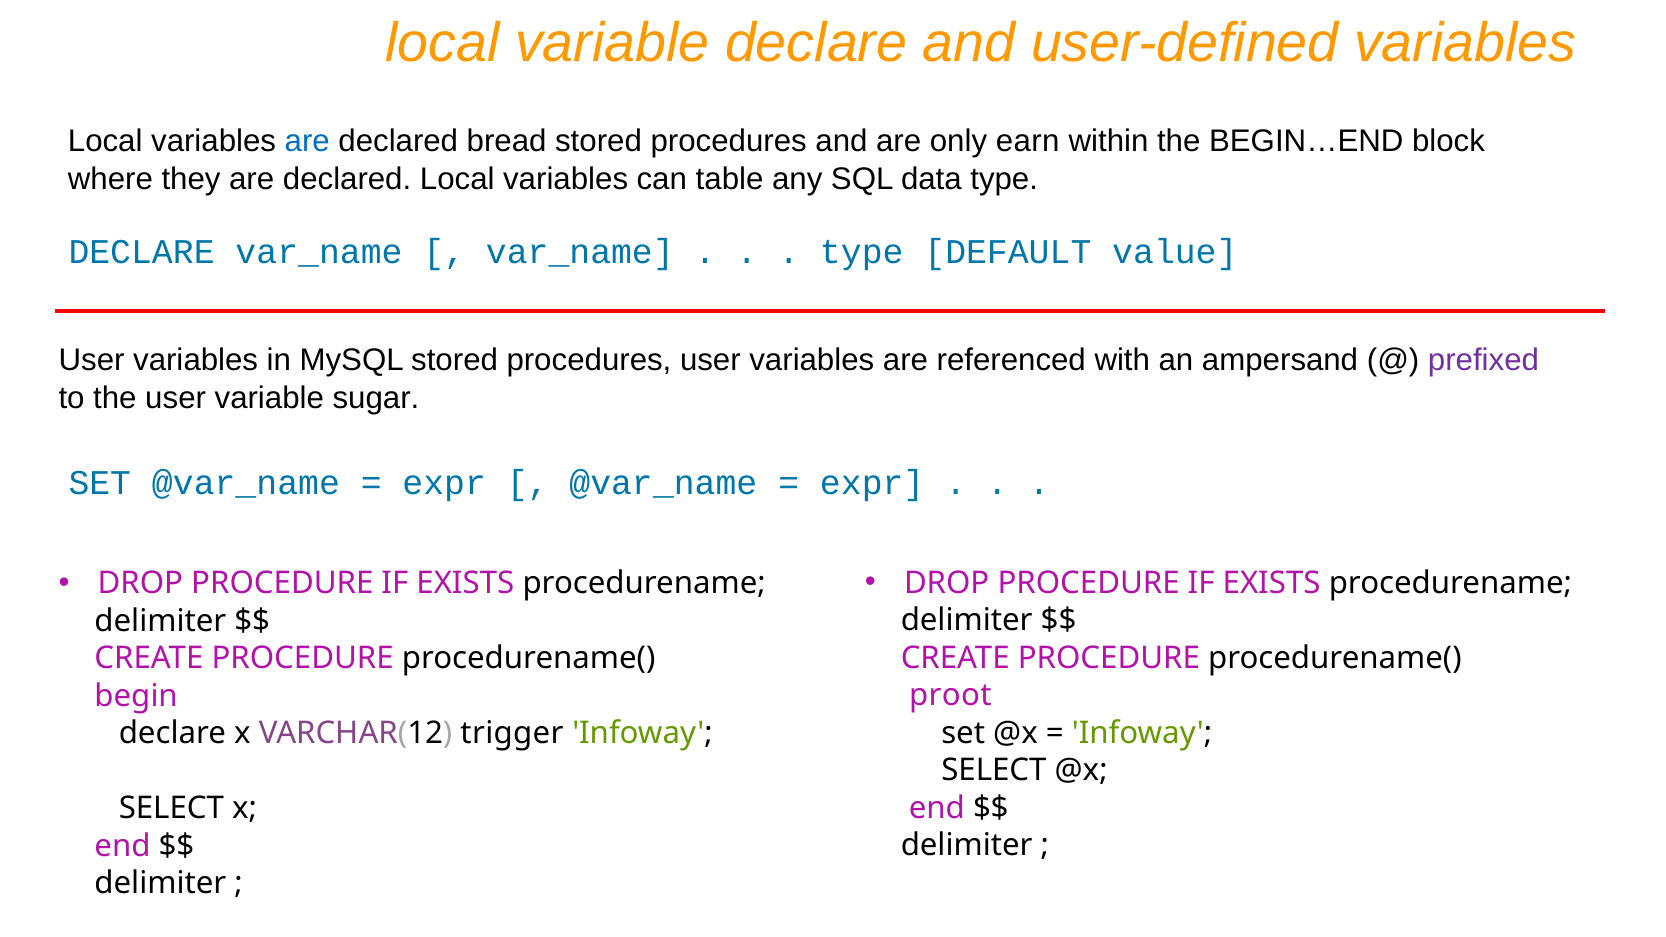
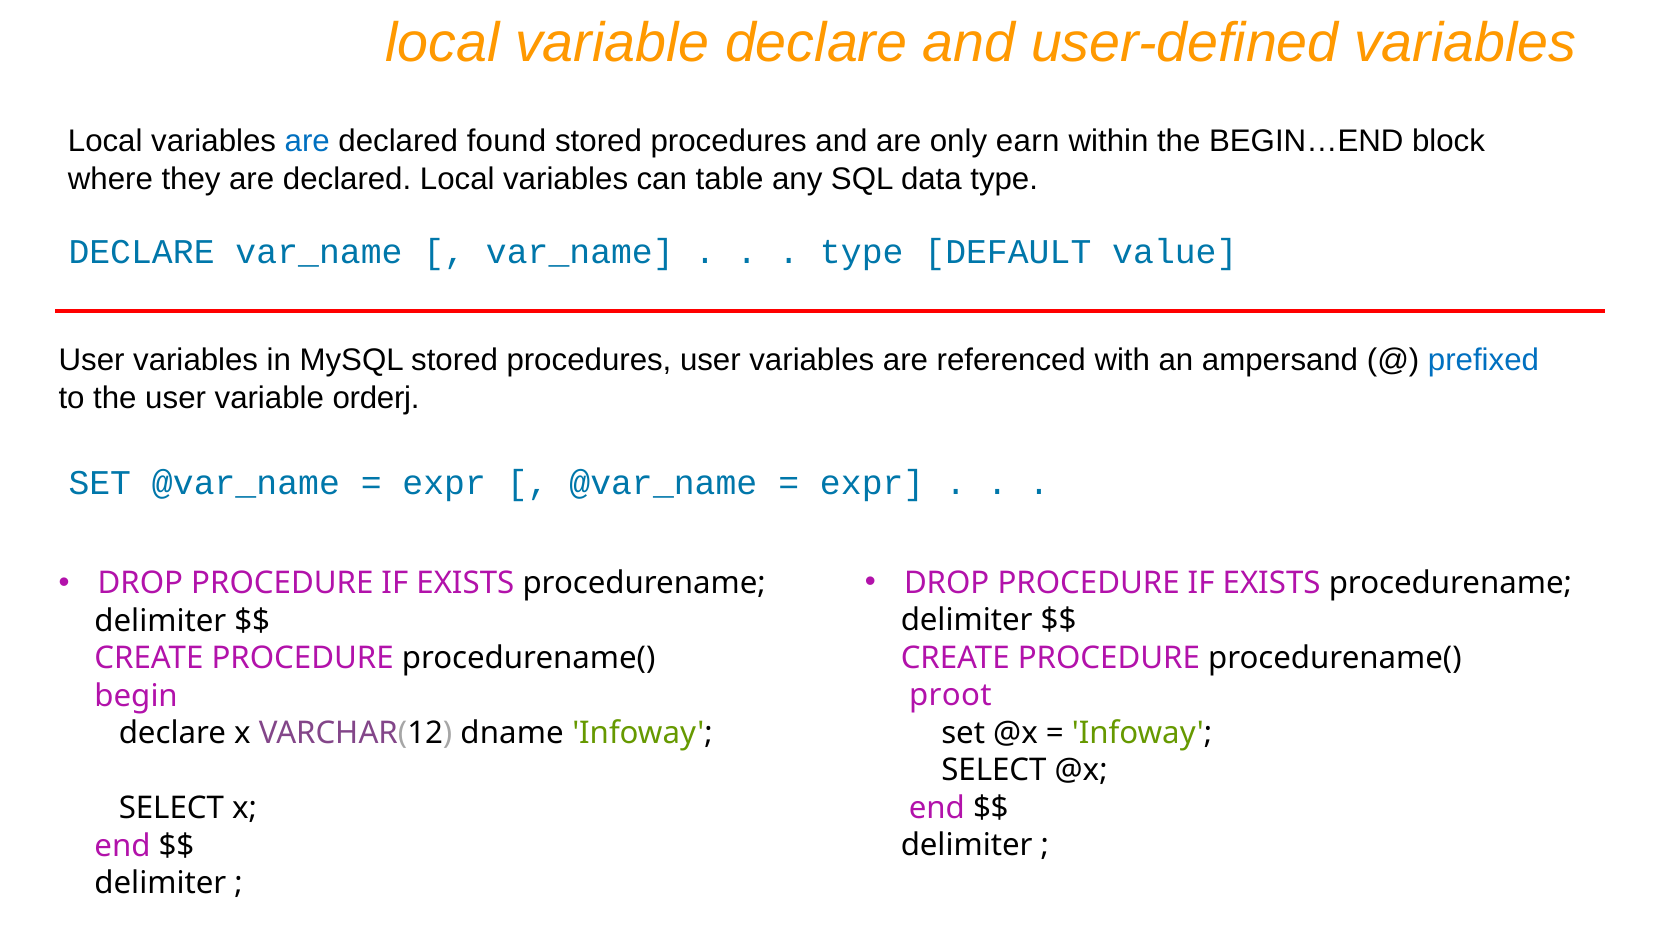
bread: bread -> found (506, 142)
prefixed colour: purple -> blue (1483, 360)
sugar: sugar -> orderj (376, 398)
trigger: trigger -> dname (512, 734)
